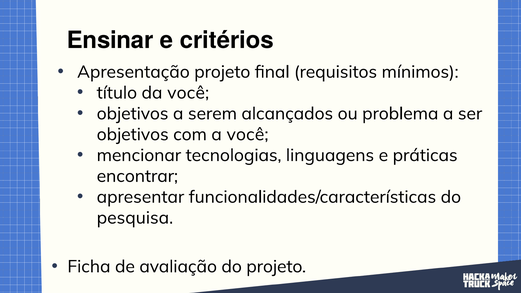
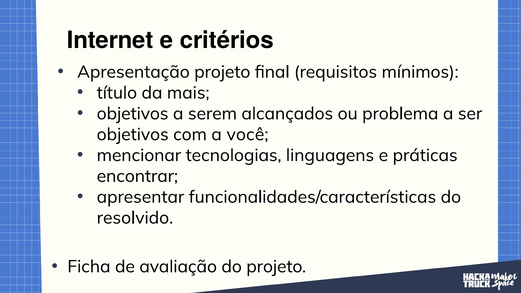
Ensinar: Ensinar -> Internet (110, 40)
da você: você -> mais (188, 93)
pesquisa: pesquisa -> resolvido (135, 218)
